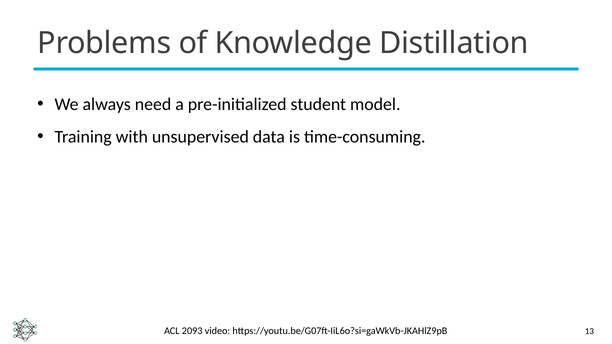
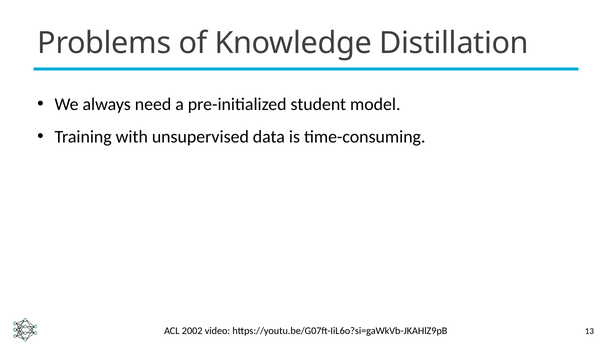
2093: 2093 -> 2002 (192, 331)
